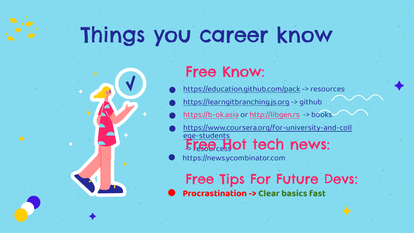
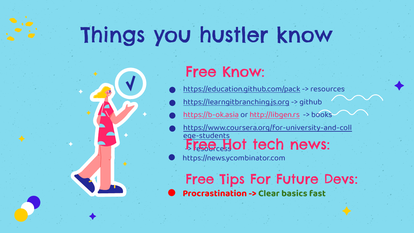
career: career -> hustler (234, 35)
